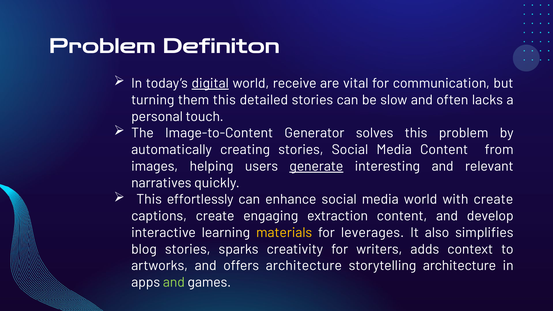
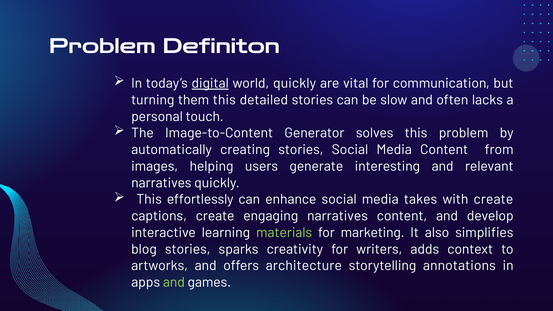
world receive: receive -> quickly (295, 83)
generate underline: present -> none (316, 166)
media world: world -> takes (421, 199)
engaging extraction: extraction -> narratives (338, 216)
materials colour: yellow -> light green (284, 233)
leverages: leverages -> marketing (373, 233)
storytelling architecture: architecture -> annotations (459, 266)
